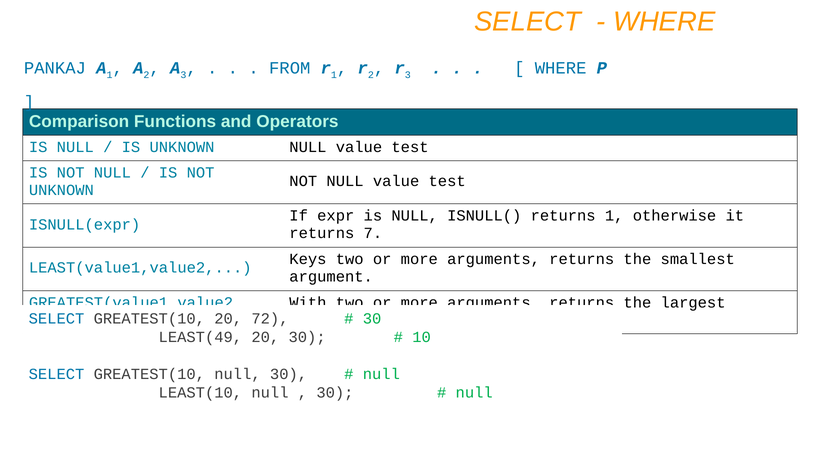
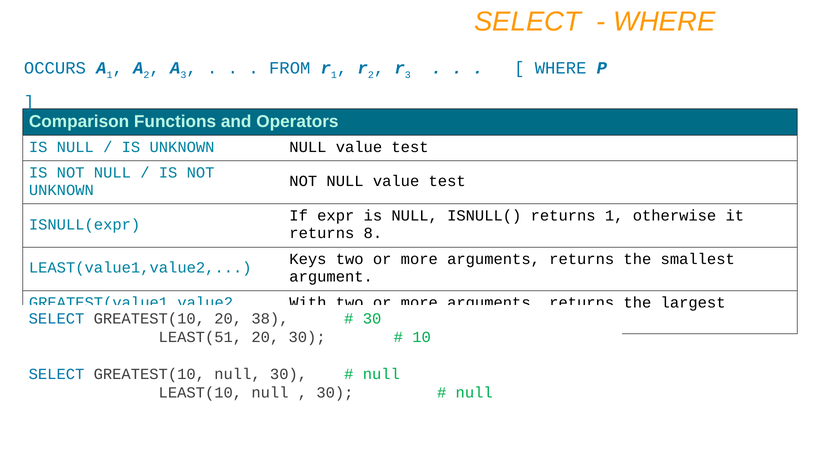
PANKAJ: PANKAJ -> OCCURS (55, 68)
7: 7 -> 8 (373, 233)
72: 72 -> 38 (270, 318)
LEAST(49: LEAST(49 -> LEAST(51 (200, 337)
